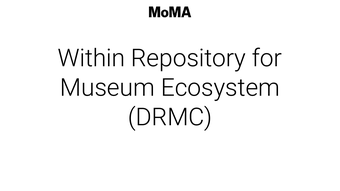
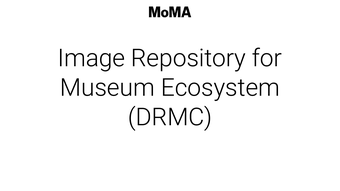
Within: Within -> Image (91, 58)
